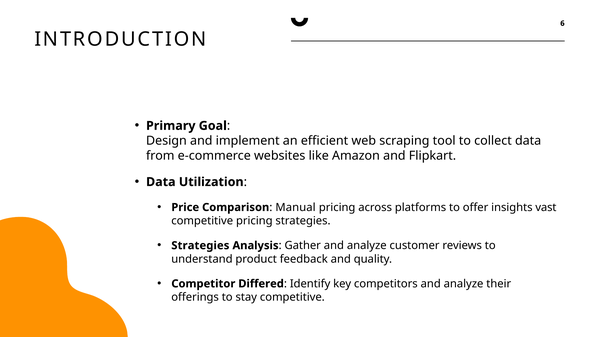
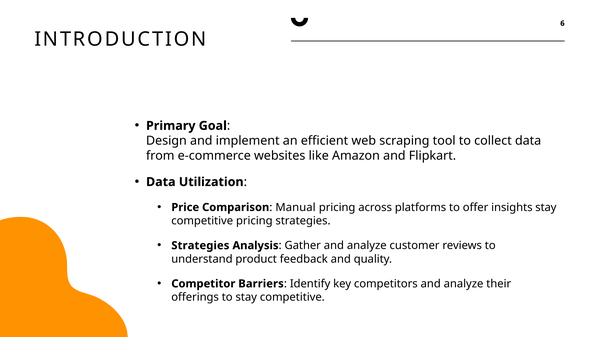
insights vast: vast -> stay (546, 207)
Differed: Differed -> Barriers (261, 284)
